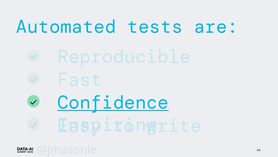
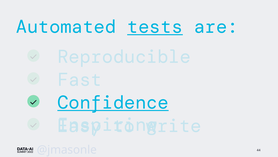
tests underline: none -> present (155, 27)
